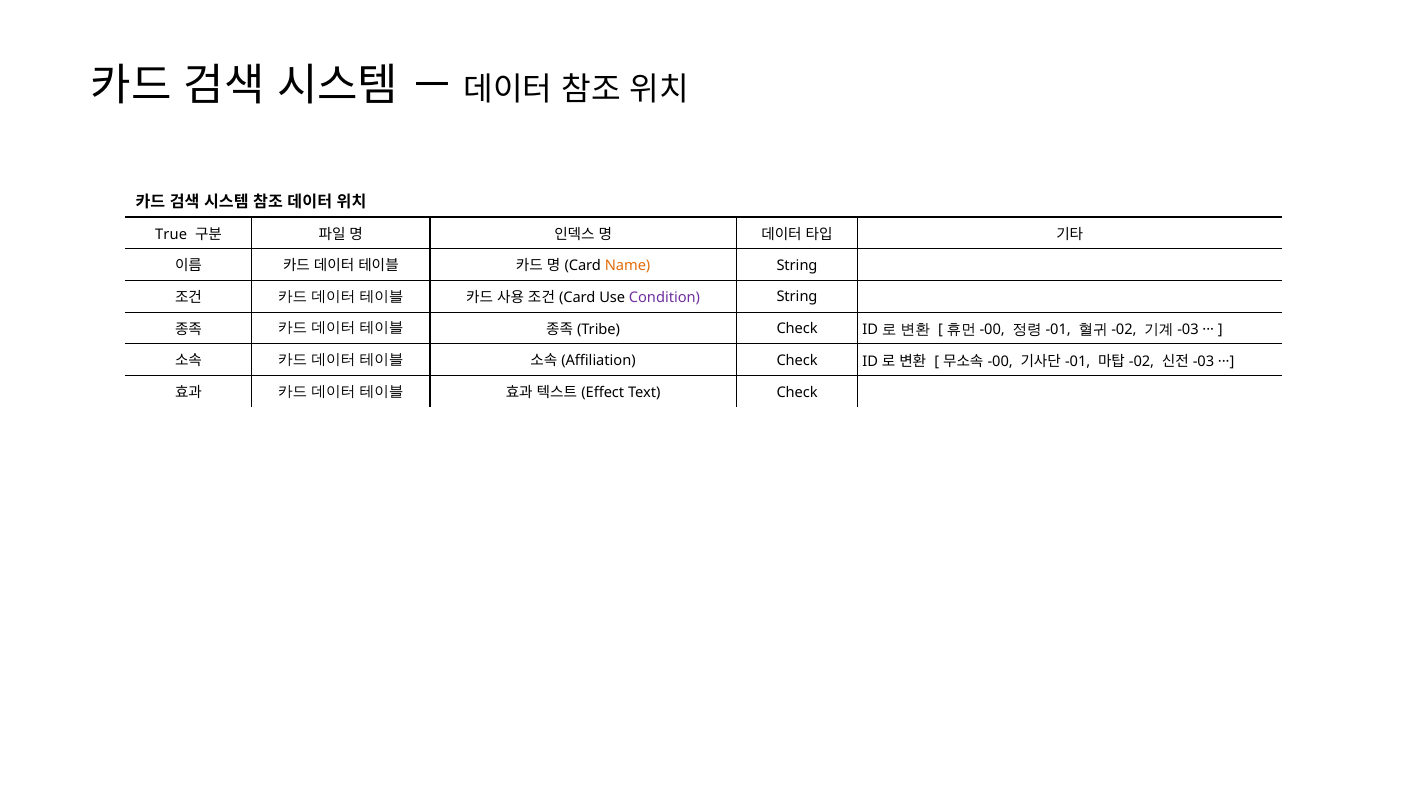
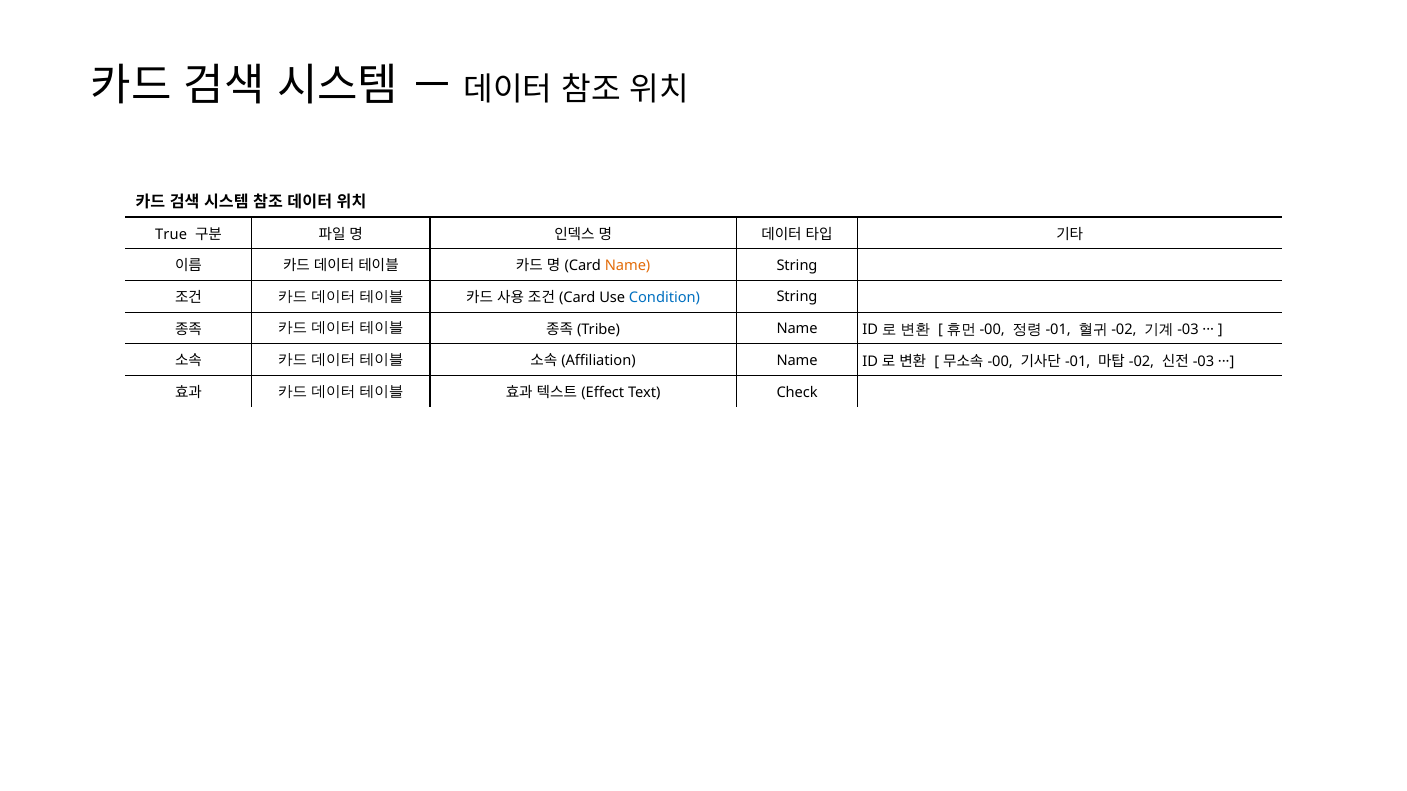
Condition colour: purple -> blue (664, 298)
Check: Check -> Name (797, 329)
Check: Check -> Name (797, 361)
